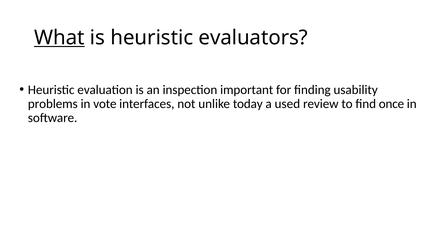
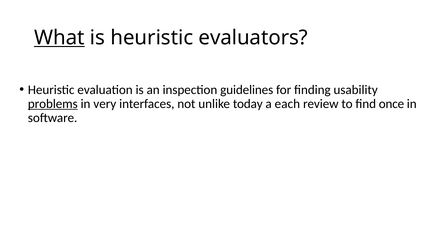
important: important -> guidelines (247, 89)
problems underline: none -> present (53, 104)
vote: vote -> very (105, 104)
used: used -> each (287, 104)
